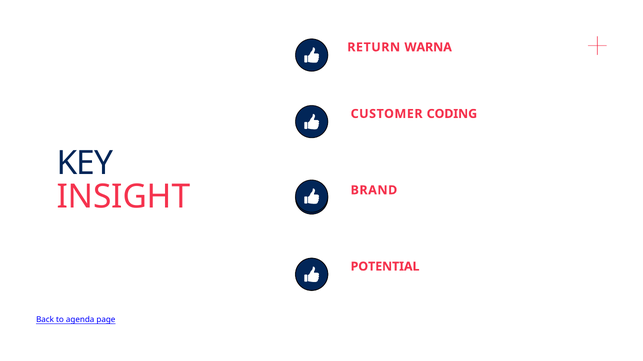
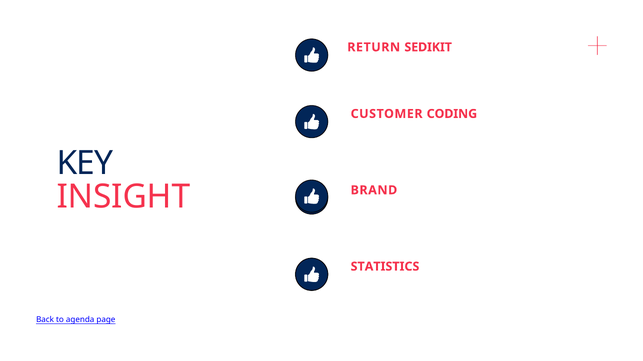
WARNA: WARNA -> SEDIKIT (428, 47)
POTENTIAL: POTENTIAL -> STATISTICS (385, 267)
